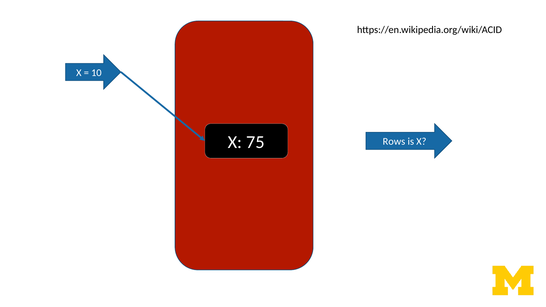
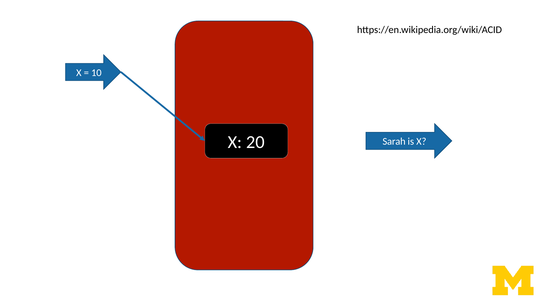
75: 75 -> 20 (256, 142)
Rows: Rows -> Sarah (394, 142)
